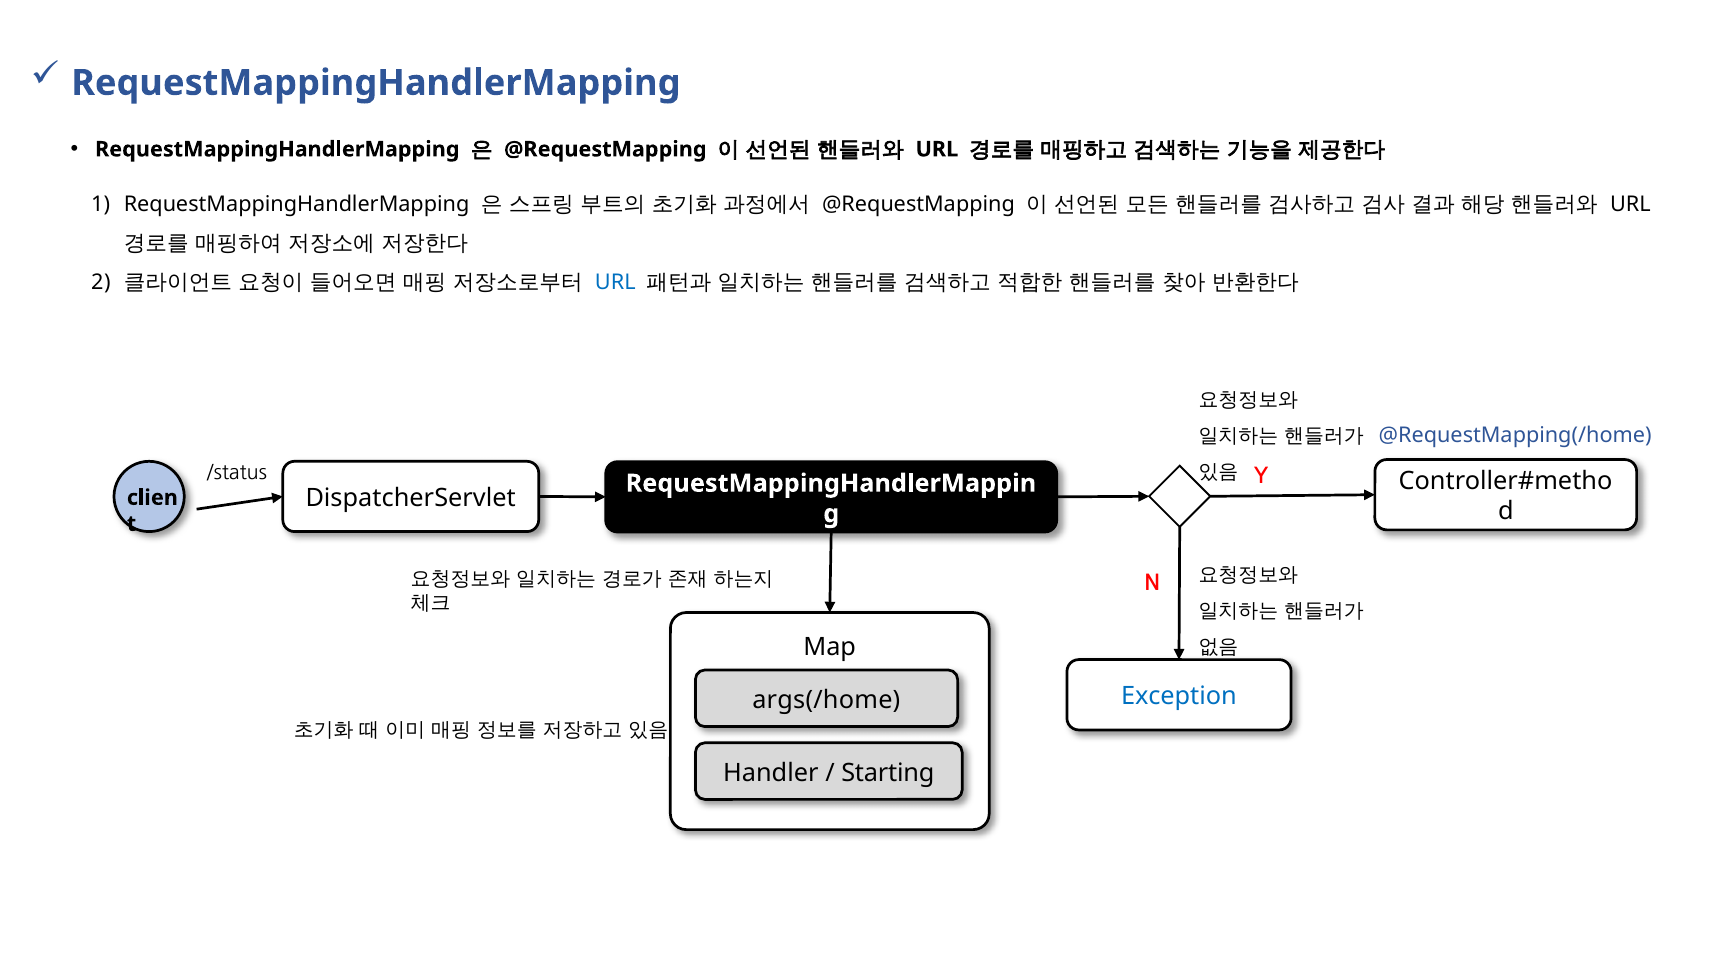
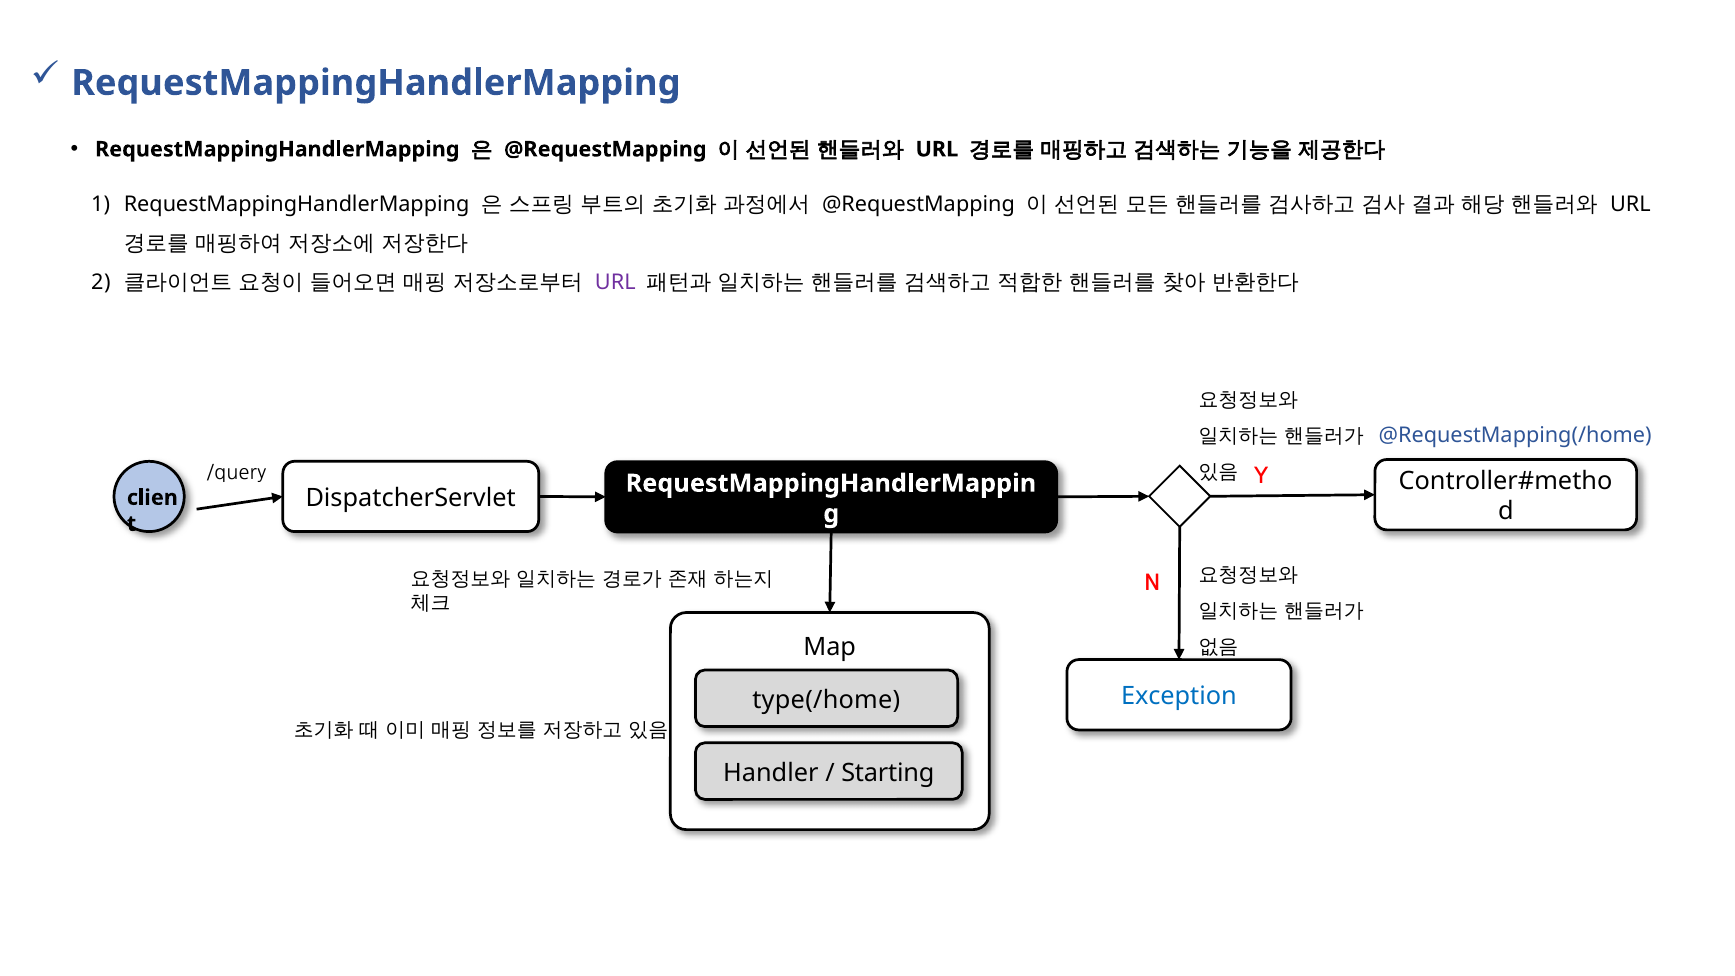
URL colour: blue -> purple (615, 283)
/status: /status -> /query (236, 473)
args(/home: args(/home -> type(/home (826, 700)
